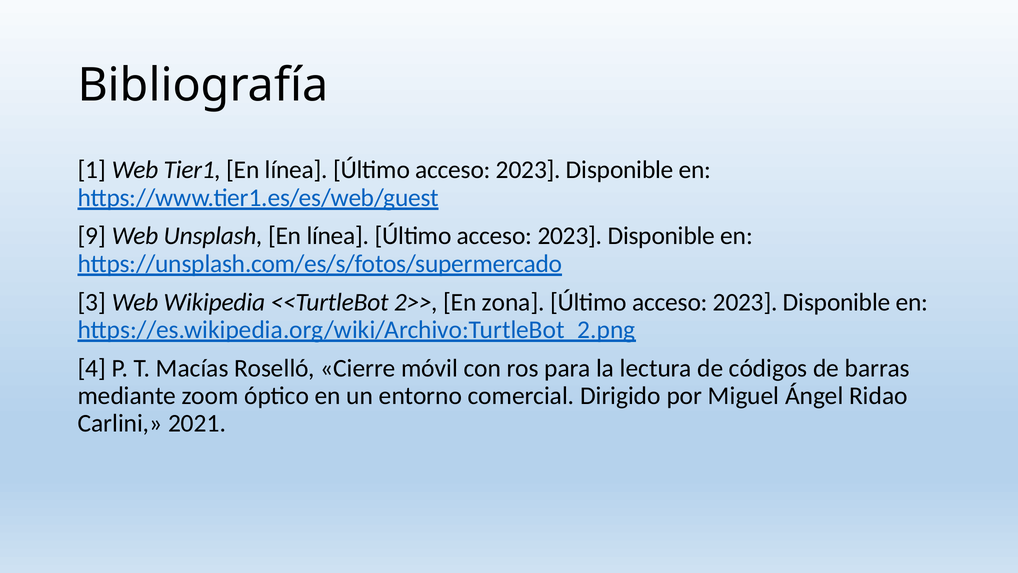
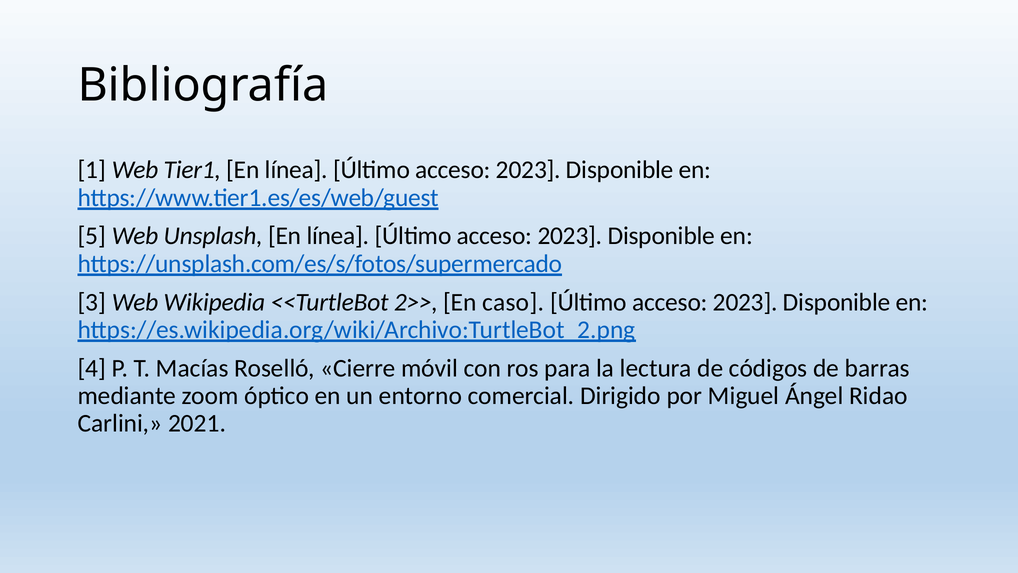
9: 9 -> 5 (92, 236)
zona: zona -> caso (513, 302)
